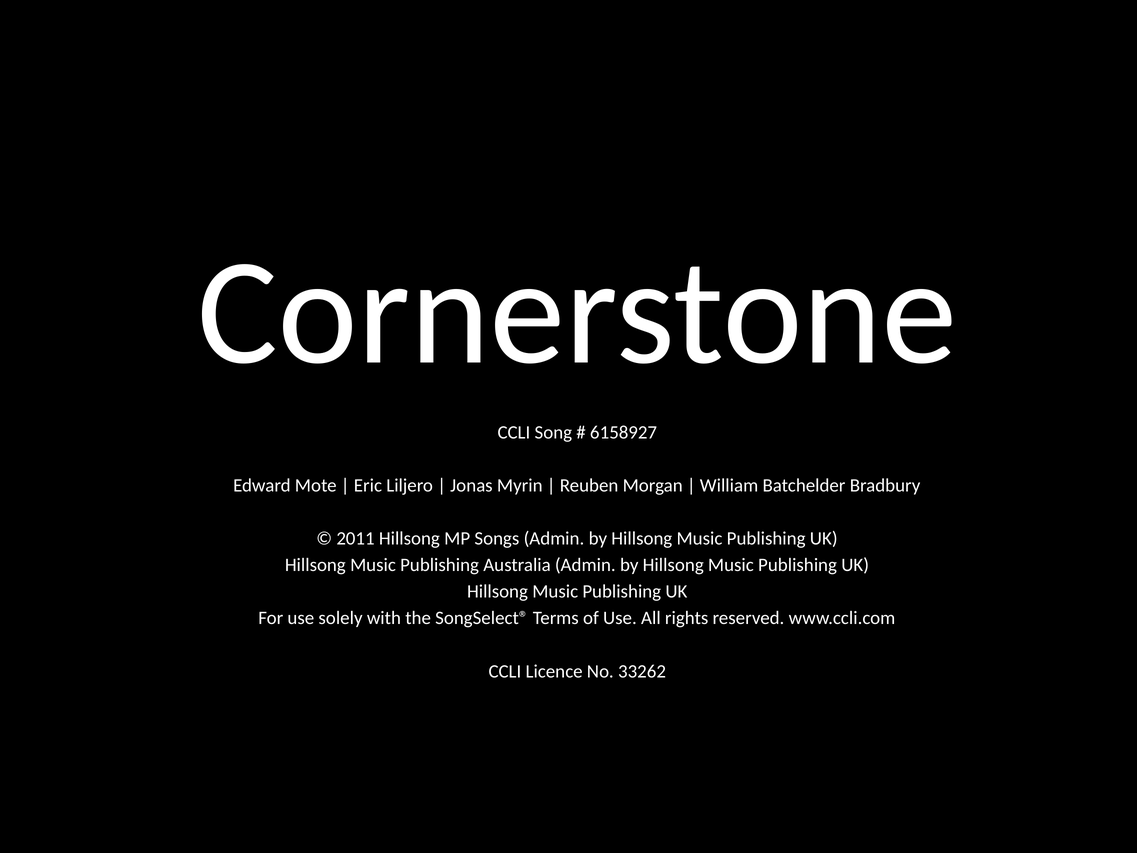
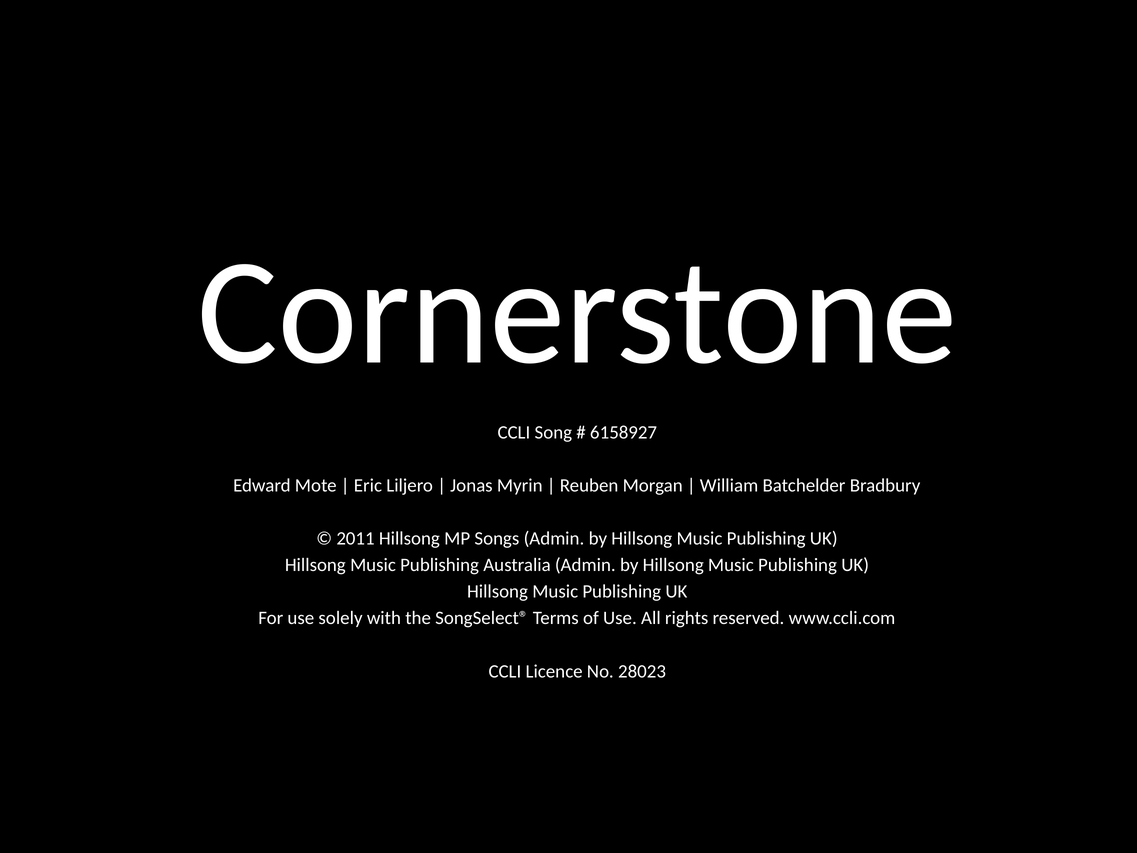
33262: 33262 -> 28023 (642, 671)
